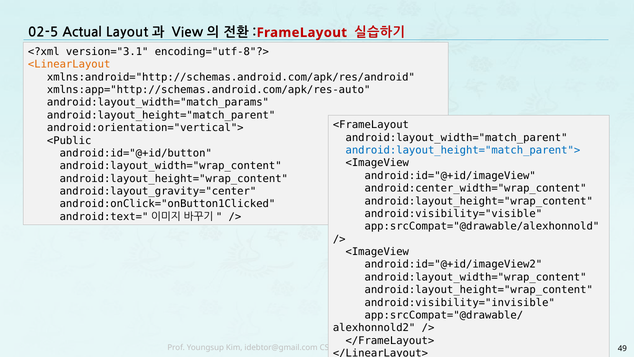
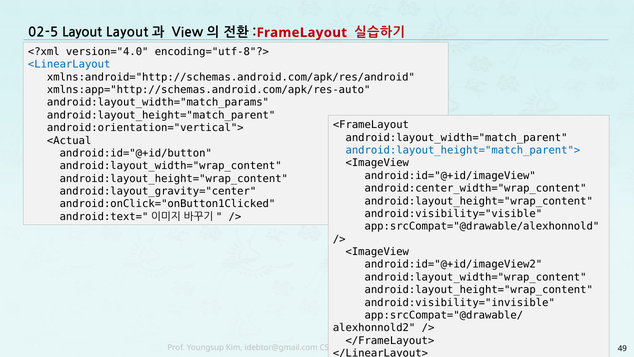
02-5 Actual: Actual -> Layout (82, 33)
version="3.1: version="3.1 -> version="4.0 (107, 52)
<LinearLayout colour: orange -> blue (69, 64)
<Public: <Public -> <Actual (69, 140)
